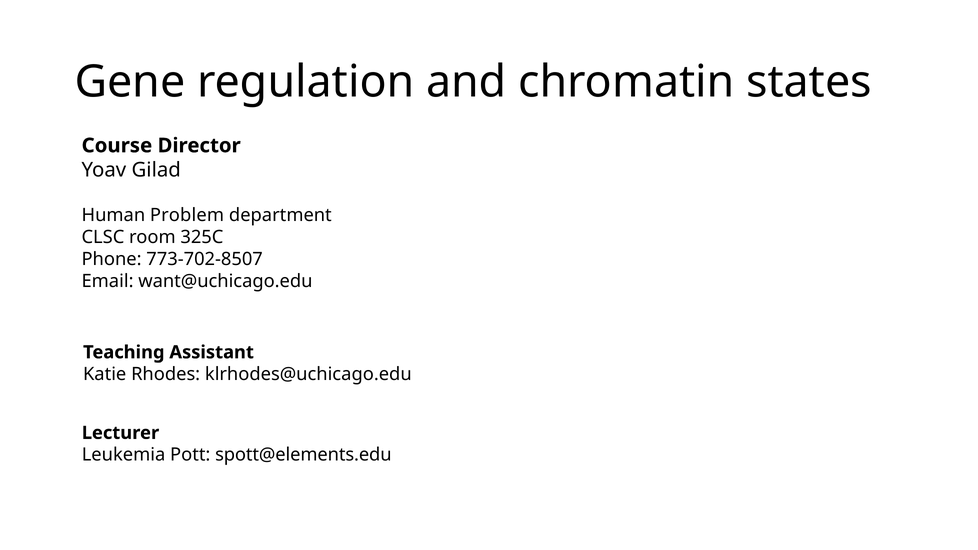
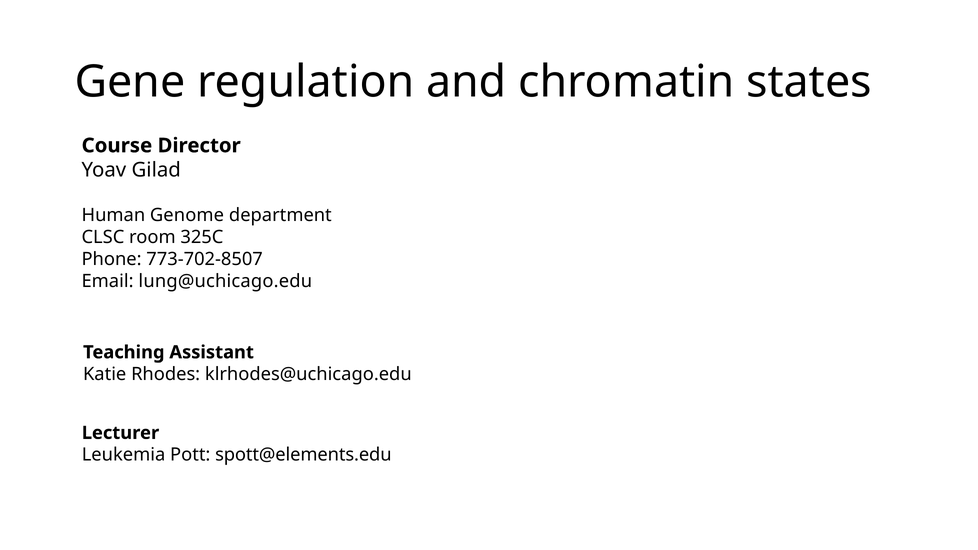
Problem: Problem -> Genome (187, 215)
want@uchicago.edu: want@uchicago.edu -> lung@uchicago.edu (225, 281)
